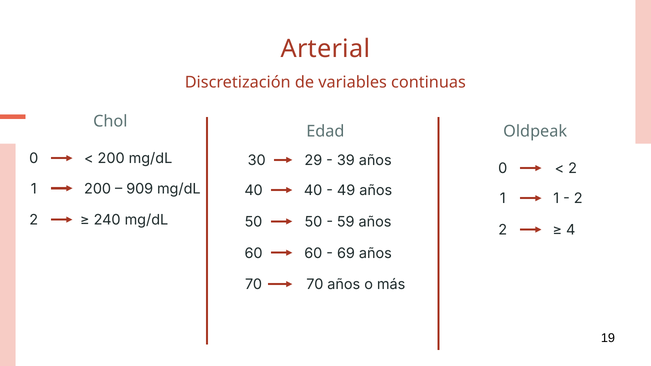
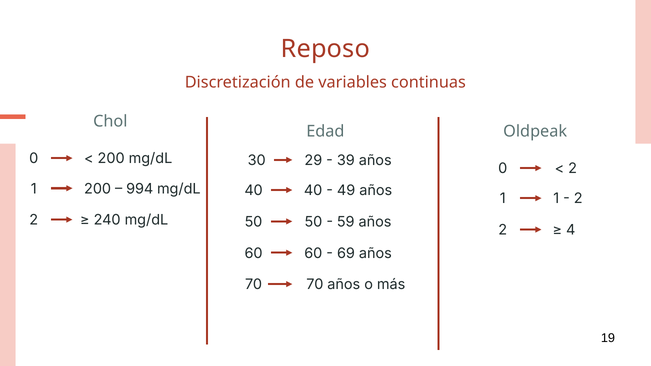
Arterial: Arterial -> Reposo (325, 49)
909: 909 -> 994 (140, 189)
